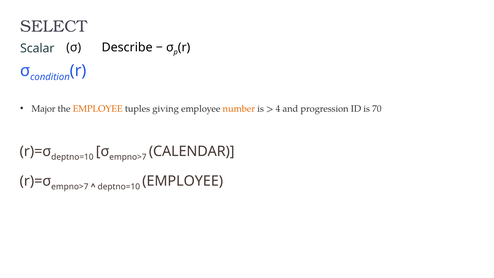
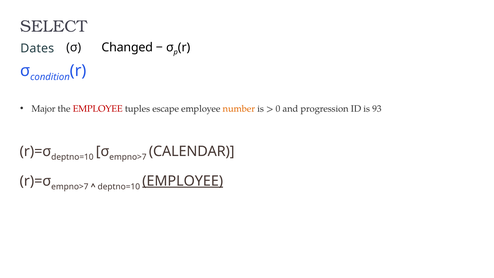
Scalar: Scalar -> Dates (37, 48)
Describe: Describe -> Changed (127, 47)
EMPLOYEE colour: orange -> red (98, 109)
giving: giving -> escape (166, 109)
4: 4 -> 0 (278, 109)
70: 70 -> 93 (377, 109)
EMPLOYEE underline: none -> present (183, 181)
